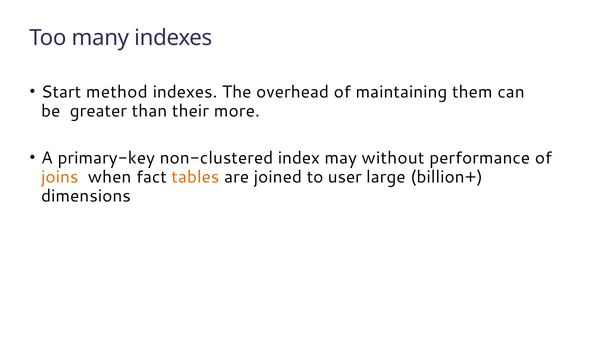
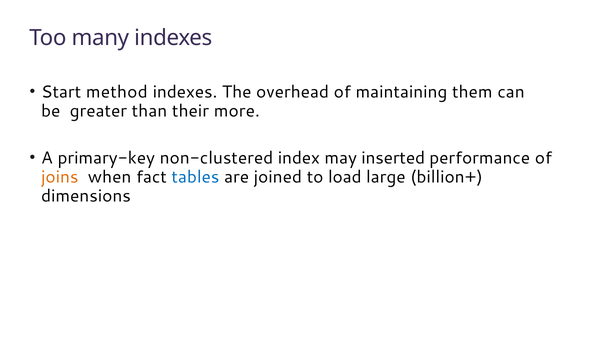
without: without -> inserted (393, 158)
tables colour: orange -> blue (195, 177)
user: user -> load (345, 177)
